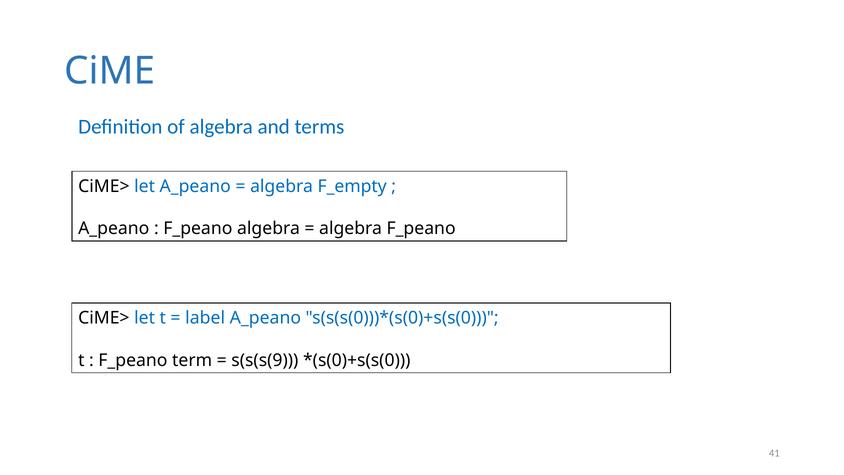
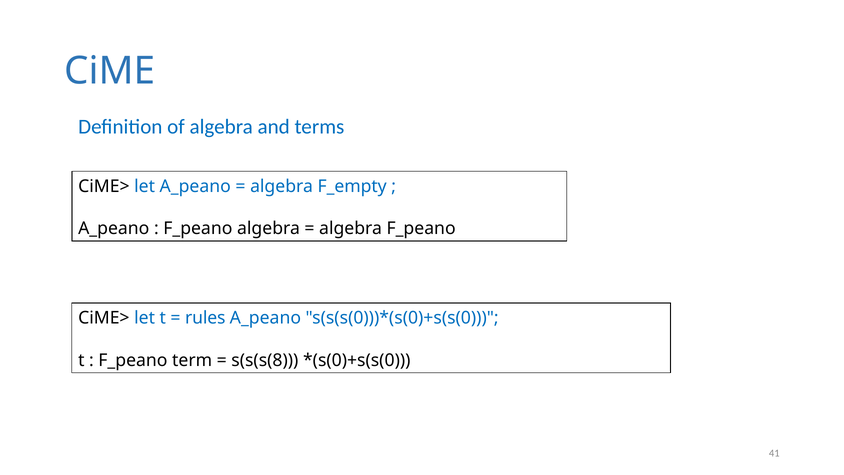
label: label -> rules (205, 318)
s(s(s(9: s(s(s(9 -> s(s(s(8 (265, 360)
